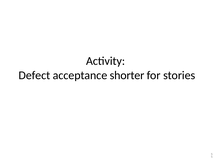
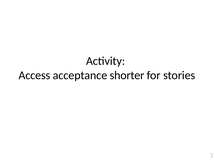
Defect: Defect -> Access (34, 75)
